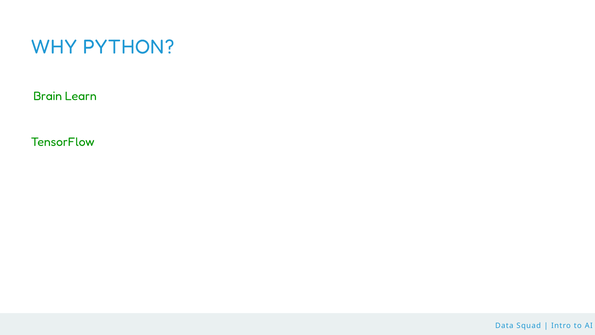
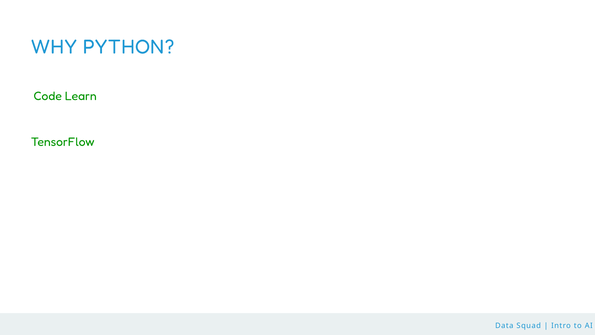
Brain: Brain -> Code (48, 96)
